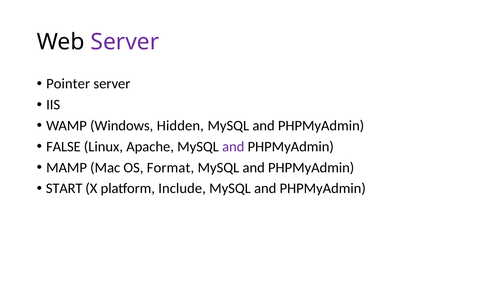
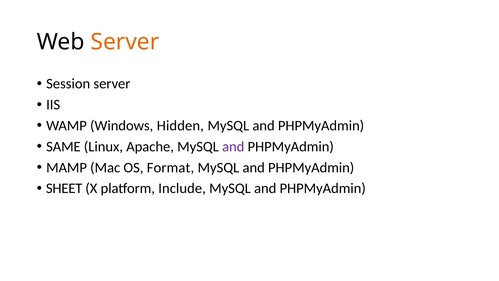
Server colour: purple -> orange (125, 42)
Pointer: Pointer -> Session (68, 84)
FALSE: FALSE -> SAME (63, 146)
START: START -> SHEET (64, 188)
